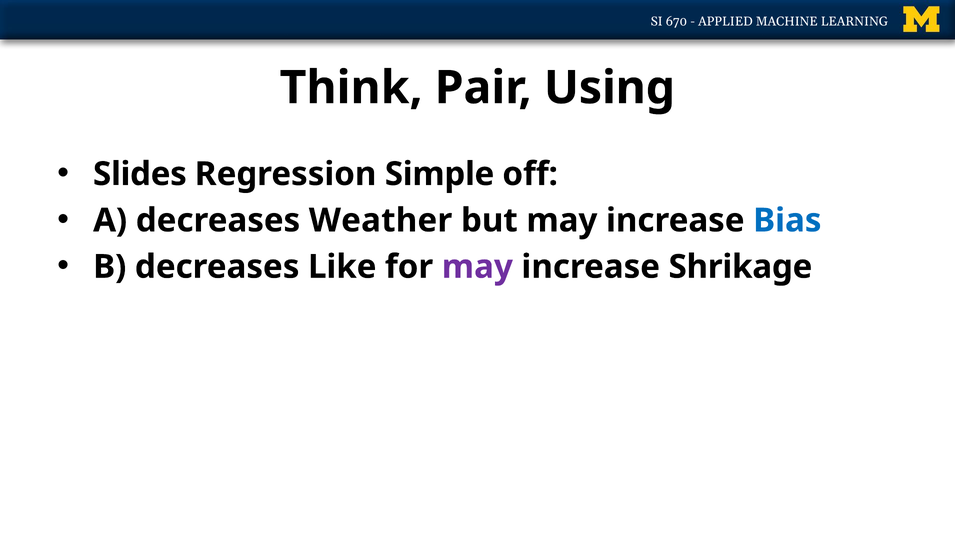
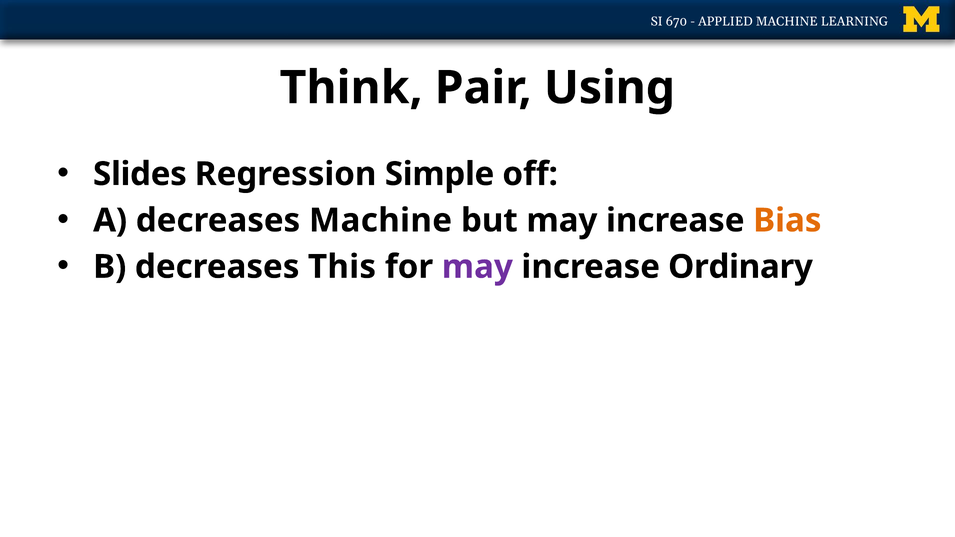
decreases Weather: Weather -> Machine (380, 221)
Bias colour: blue -> orange (787, 221)
Like: Like -> This (342, 267)
Shrikage: Shrikage -> Ordinary (740, 267)
